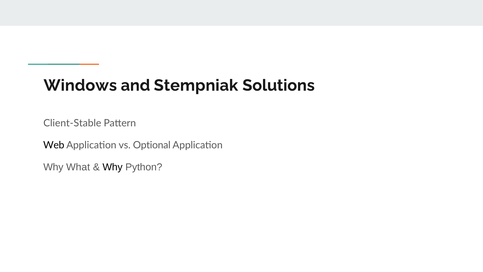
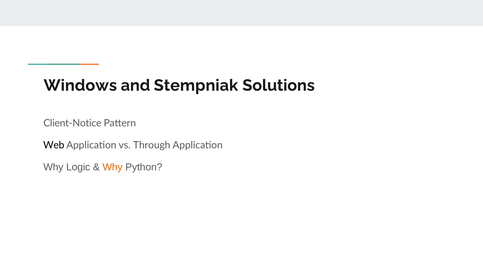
Client-Stable: Client-Stable -> Client-Notice (72, 123)
Optional: Optional -> Through (152, 145)
What: What -> Logic (78, 167)
Why colour: black -> orange (113, 167)
